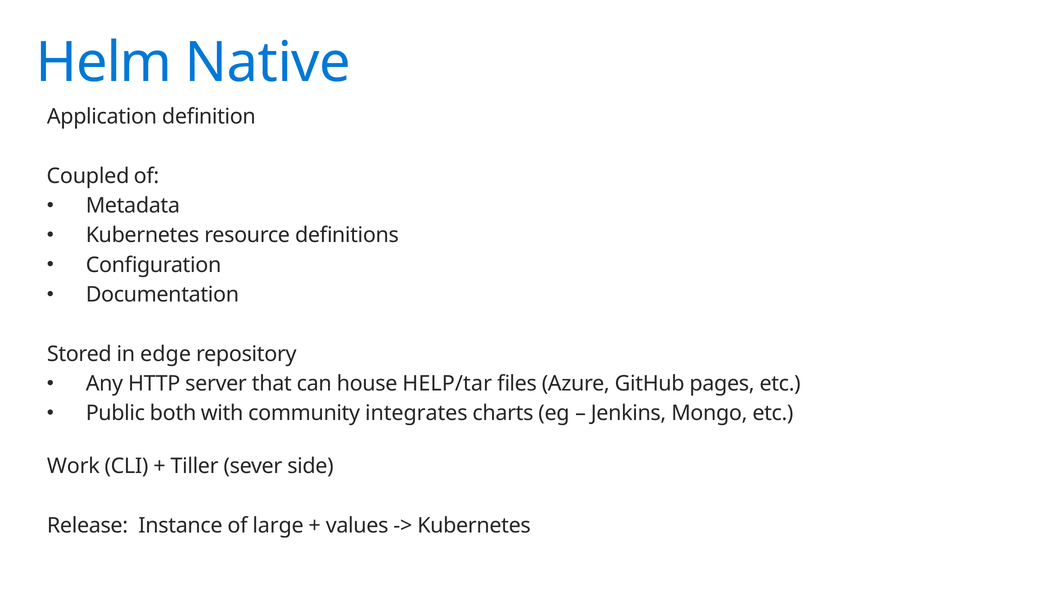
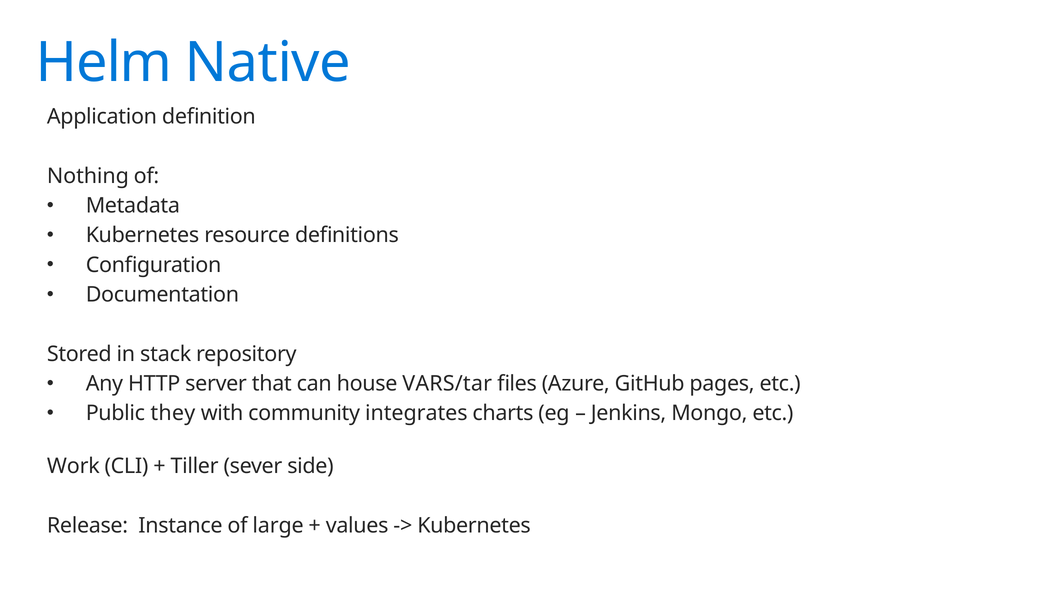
Coupled: Coupled -> Nothing (88, 176)
edge: edge -> stack (166, 354)
HELP/tar: HELP/tar -> VARS/tar (447, 384)
both: both -> they (173, 414)
